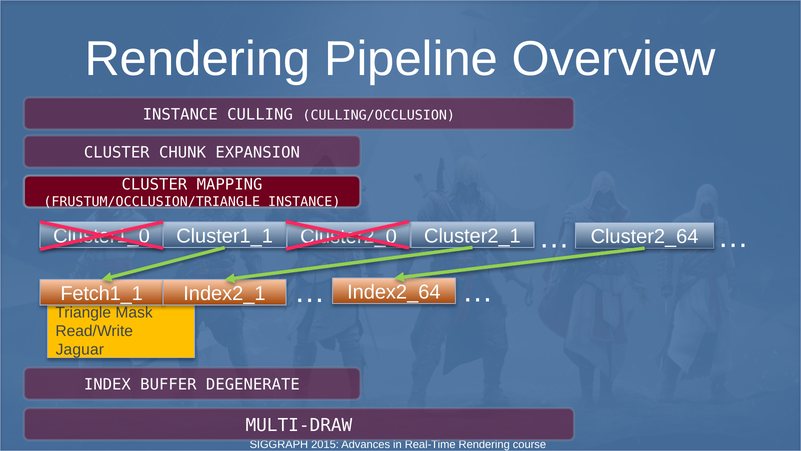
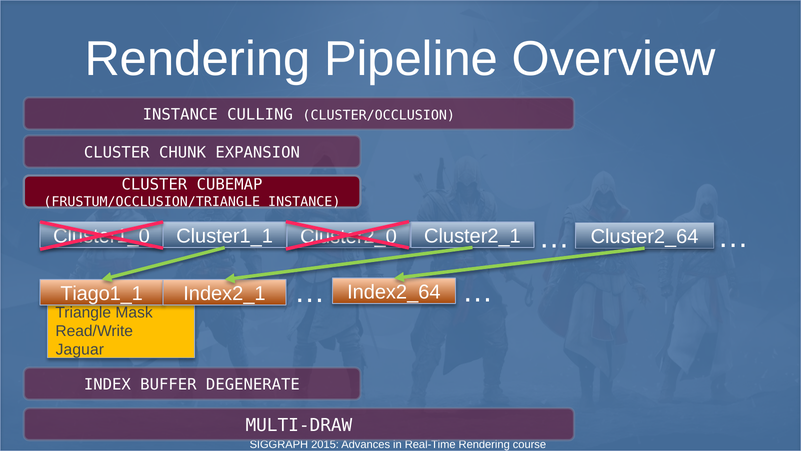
CULLING/OCCLUSION: CULLING/OCCLUSION -> CLUSTER/OCCLUSION (379, 115)
MAPPING: MAPPING -> CUBEMAP (230, 184)
Fetch1_1: Fetch1_1 -> Tiago1_1 (102, 293)
